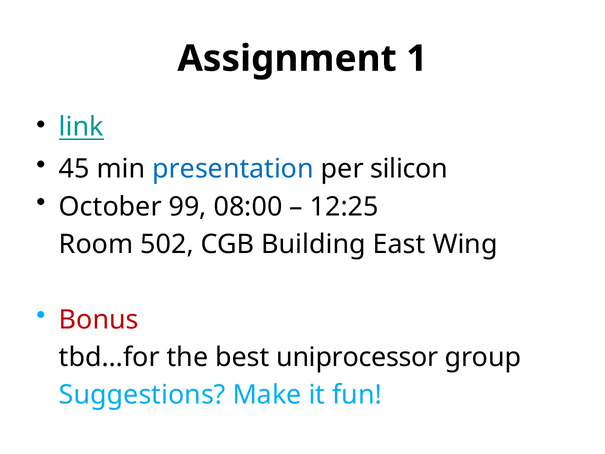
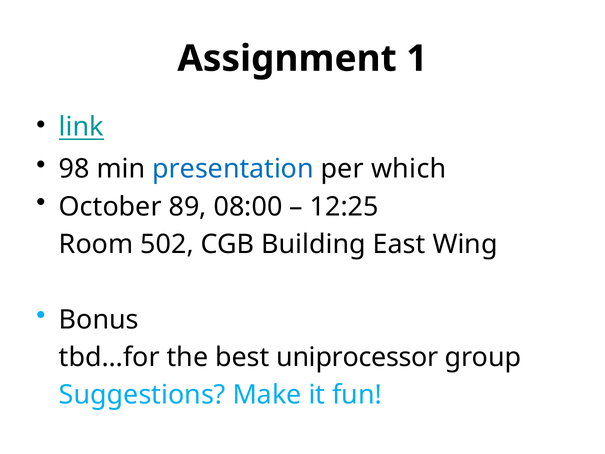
45: 45 -> 98 (74, 169)
silicon: silicon -> which (409, 169)
99: 99 -> 89 (188, 207)
Bonus colour: red -> black (99, 320)
